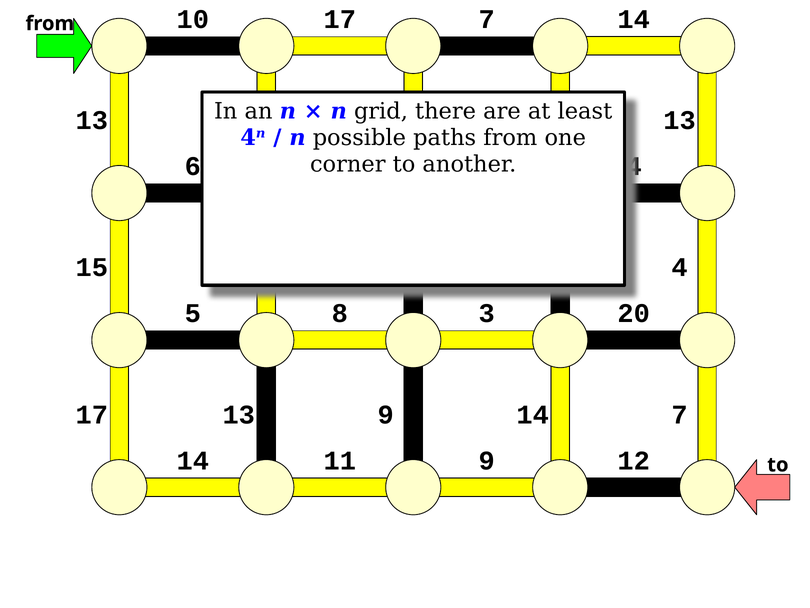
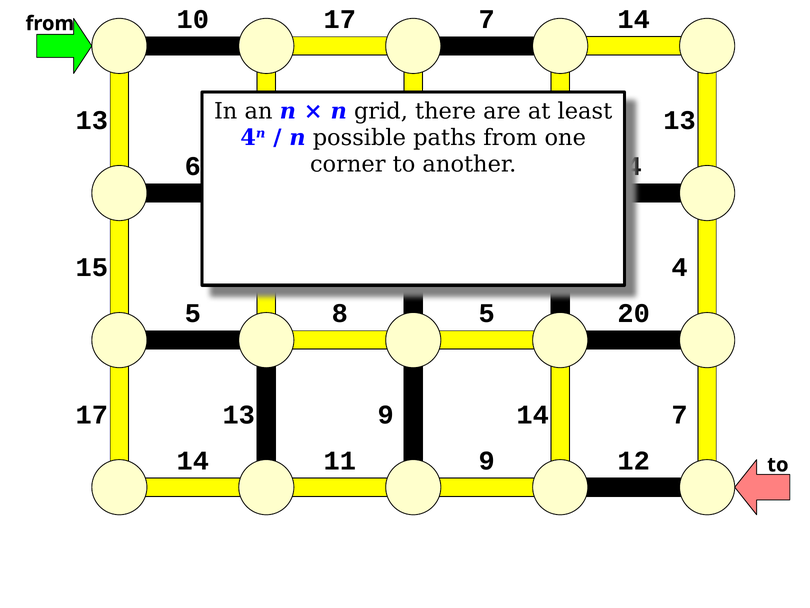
8 3: 3 -> 5 (487, 313)
